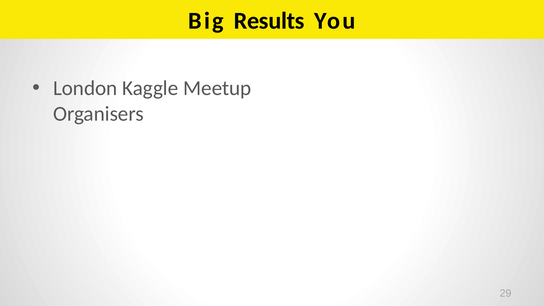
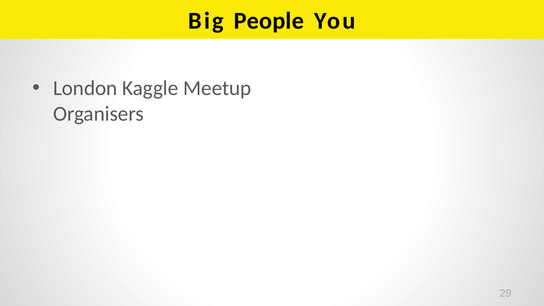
Results: Results -> People (269, 21)
